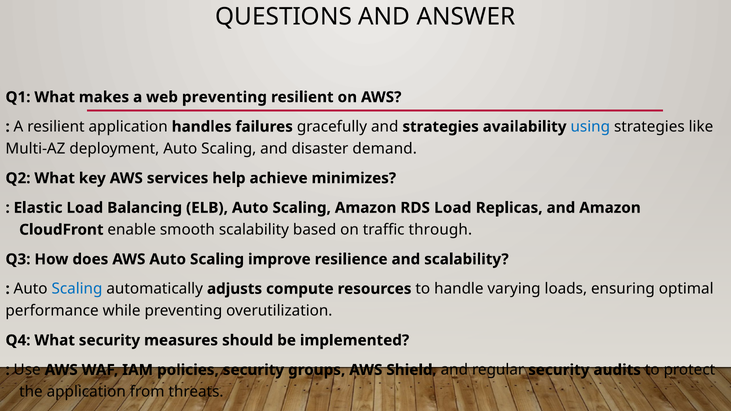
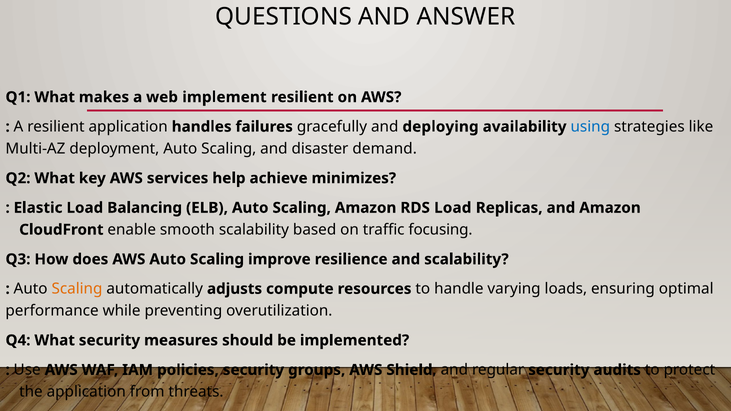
web preventing: preventing -> implement (224, 97)
and strategies: strategies -> deploying (441, 127)
through: through -> focusing (440, 230)
Scaling colour: blue -> orange (77, 289)
